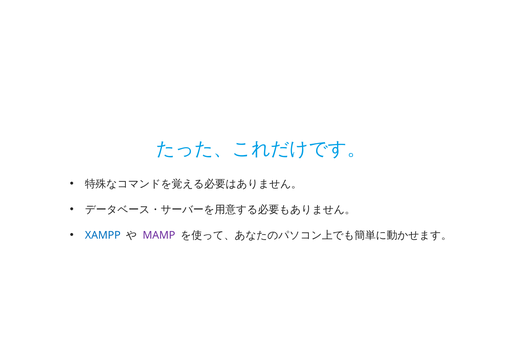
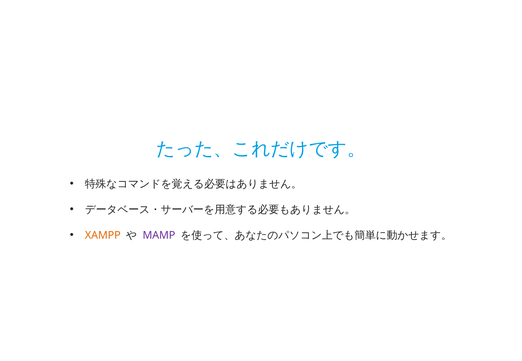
XAMPP colour: blue -> orange (103, 236)
